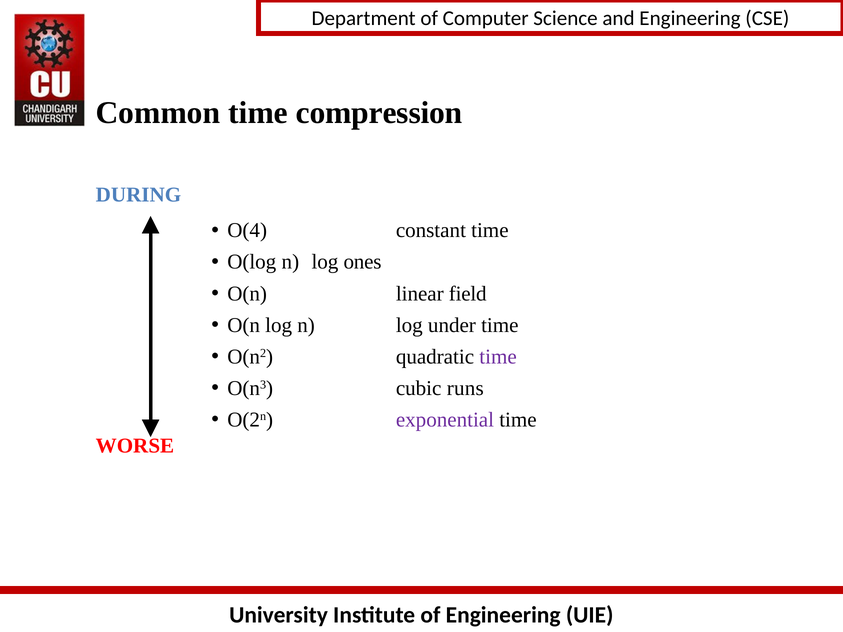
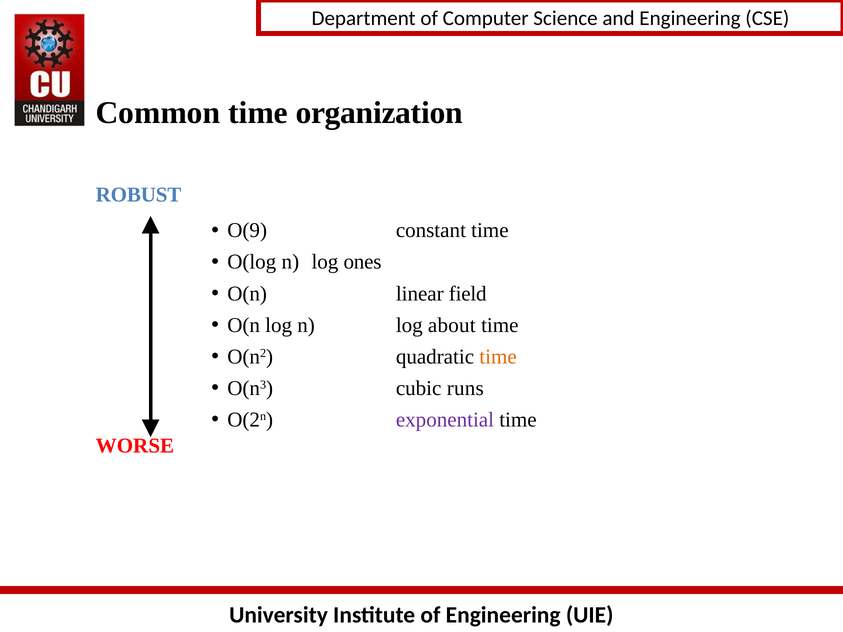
compression: compression -> organization (379, 113)
DURING: DURING -> ROBUST (139, 195)
O(4: O(4 -> O(9 (247, 231)
under: under -> about (452, 325)
time colour: purple -> orange (498, 357)
